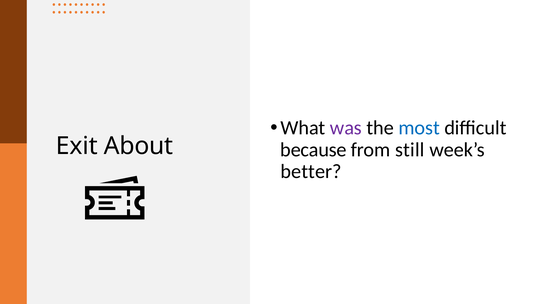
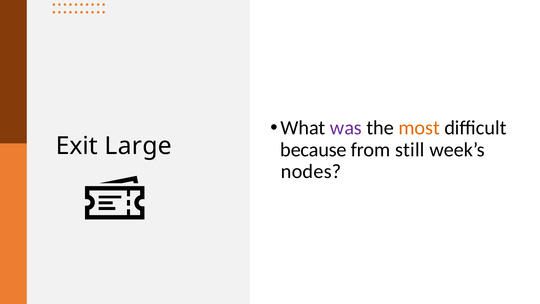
most colour: blue -> orange (419, 128)
About: About -> Large (138, 146)
better: better -> nodes (311, 171)
